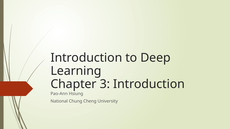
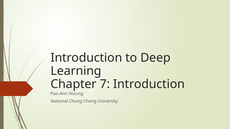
3: 3 -> 7 (105, 84)
